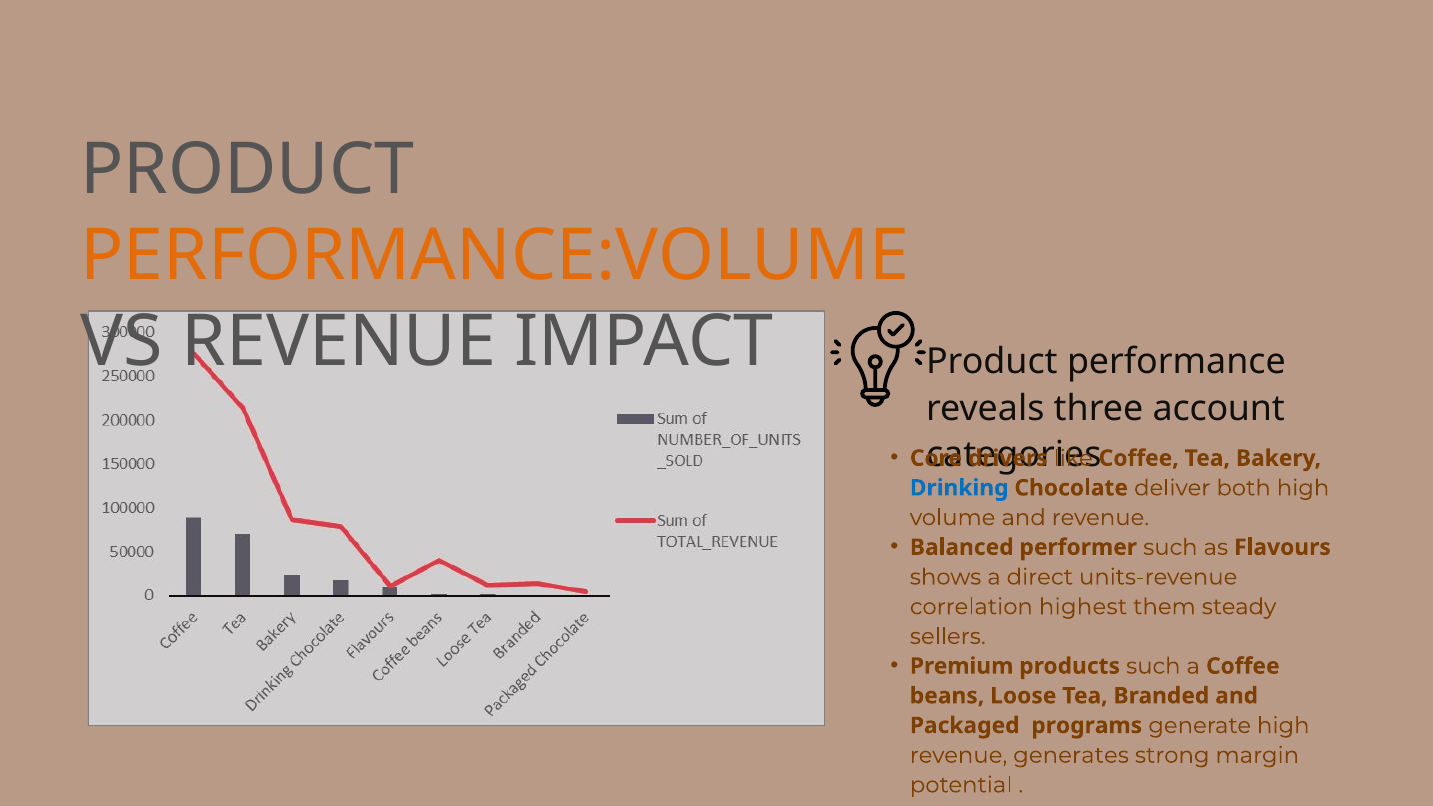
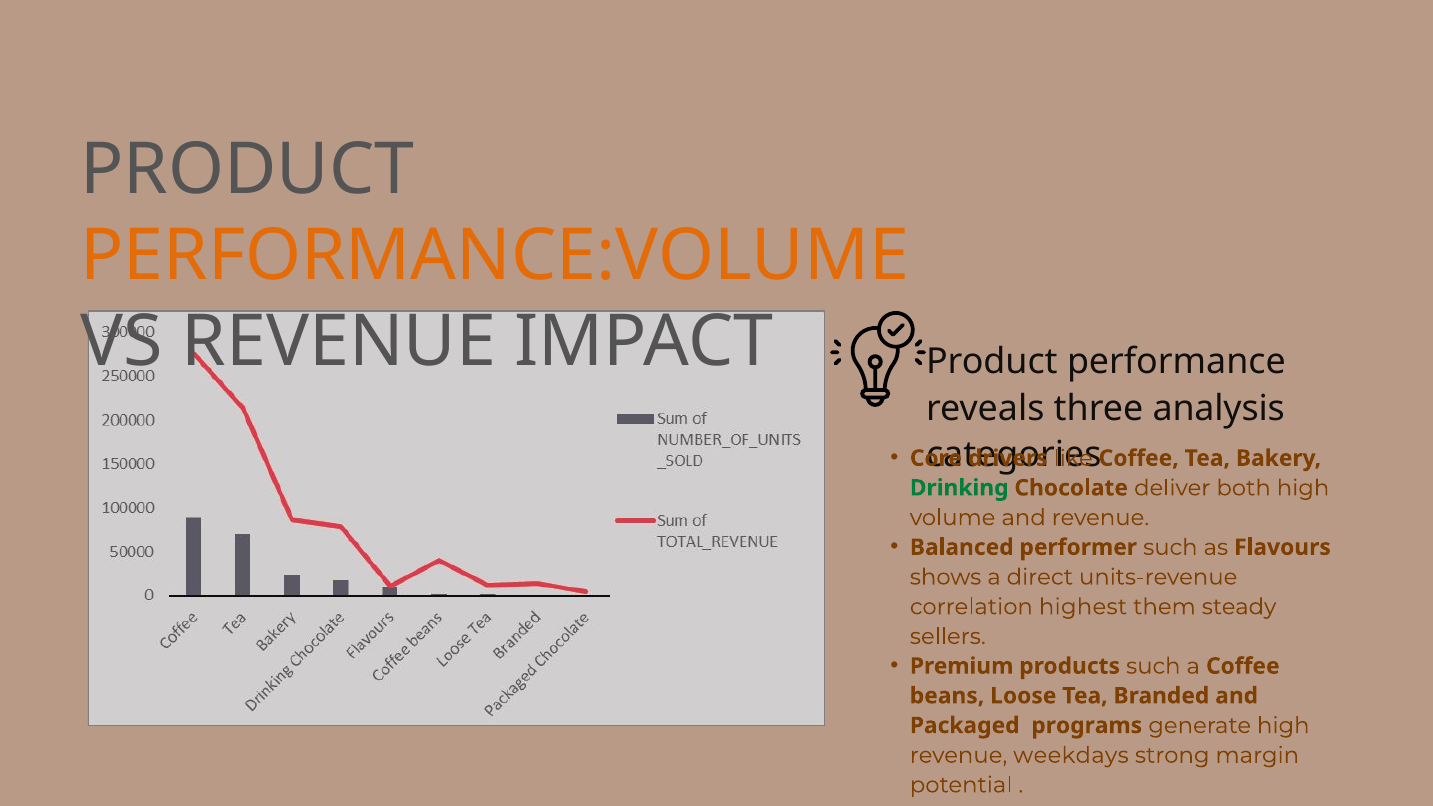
account: account -> analysis (1219, 408)
Drinking colour: blue -> green (959, 488)
generates: generates -> weekdays (1071, 755)
